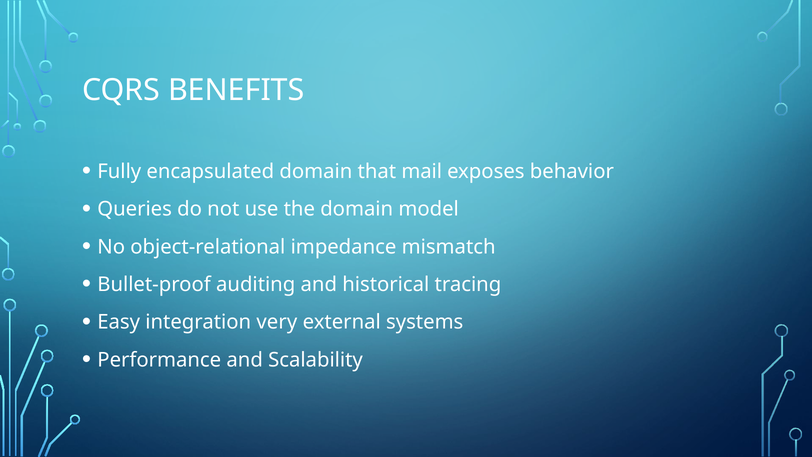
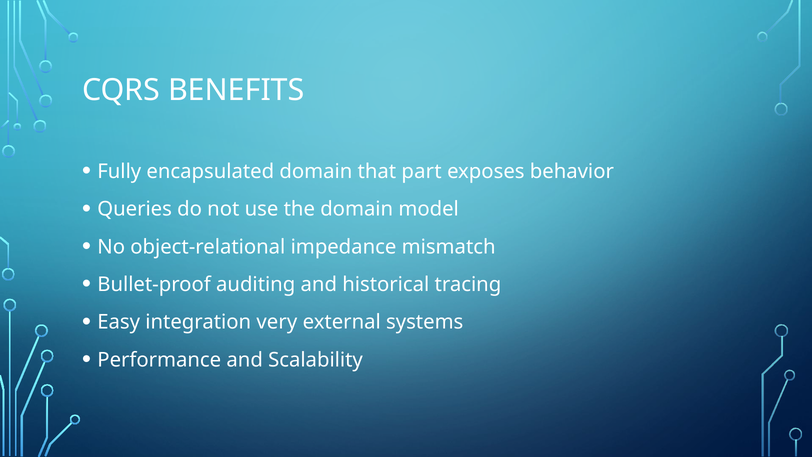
mail: mail -> part (422, 171)
